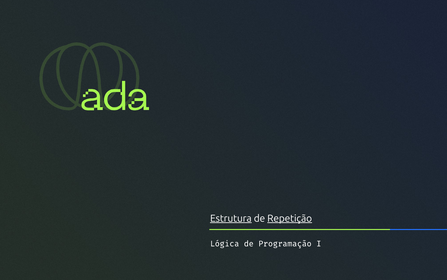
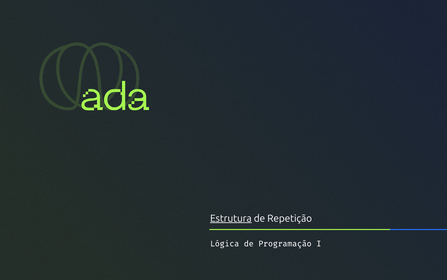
Repetição underline: present -> none (290, 218)
